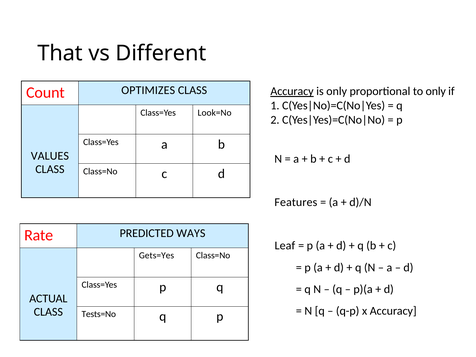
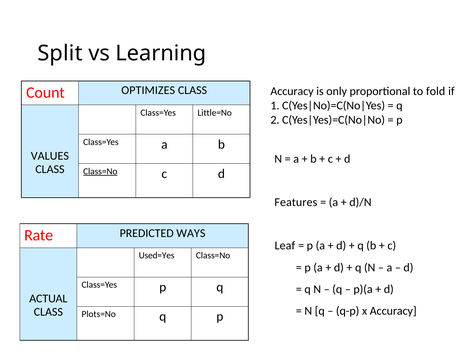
That: That -> Split (60, 53)
Different: Different -> Learning (161, 53)
Accuracy underline: present -> none (292, 91)
to only: only -> fold (436, 91)
Look=No: Look=No -> Little=No (215, 113)
Class=No underline: none -> present (100, 171)
Gets=Yes: Gets=Yes -> Used=Yes (157, 256)
Tests=No: Tests=No -> Plots=No (99, 314)
